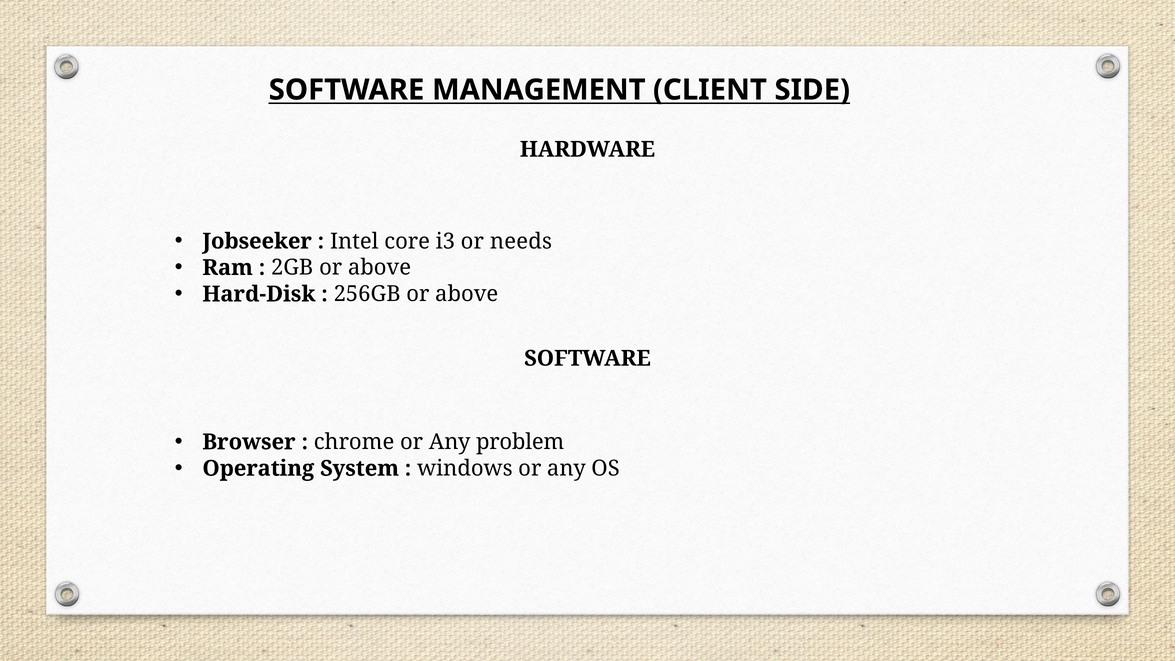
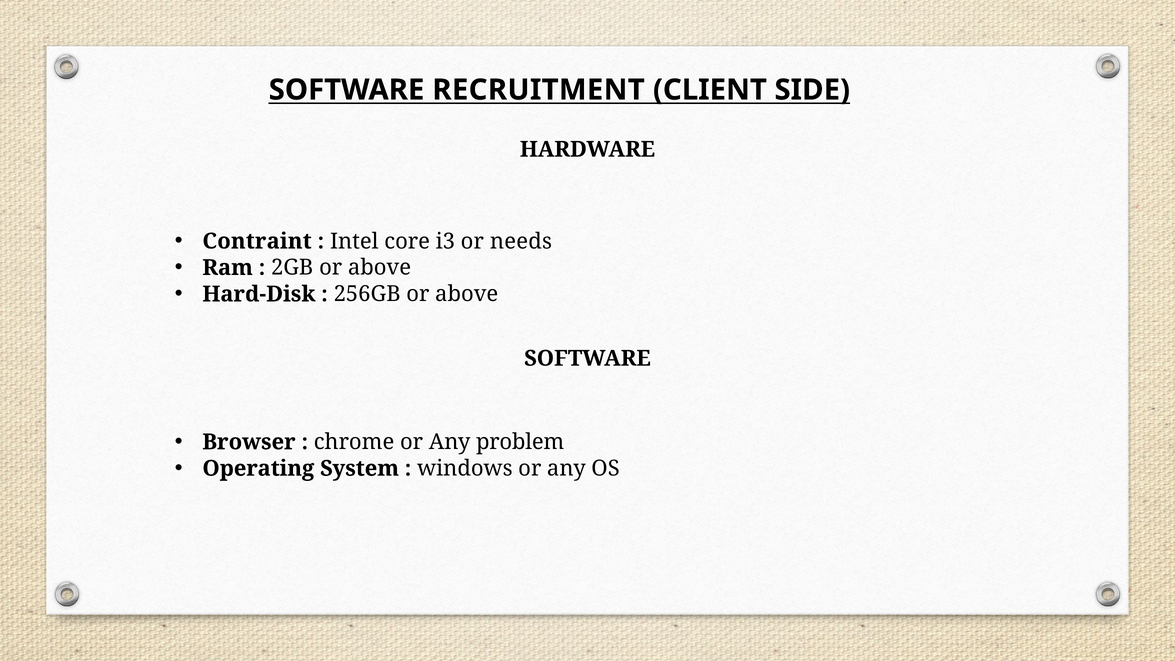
MANAGEMENT: MANAGEMENT -> RECRUITMENT (539, 90)
Jobseeker: Jobseeker -> Contraint (257, 241)
